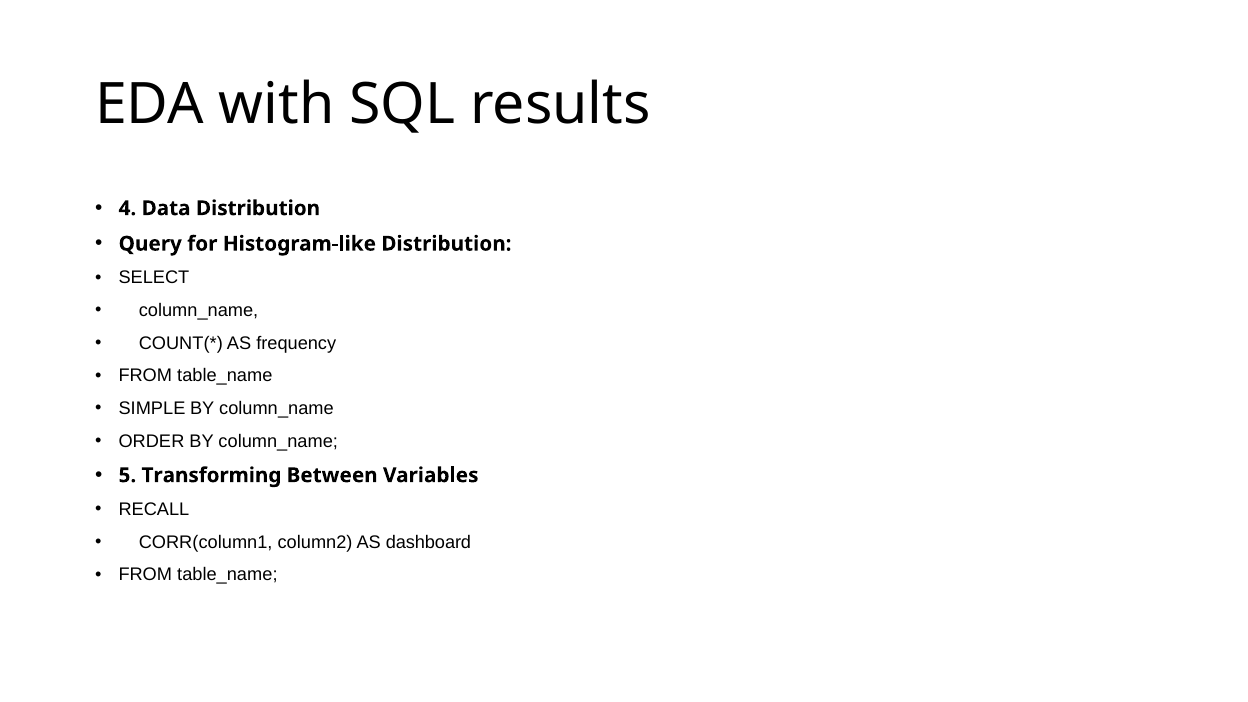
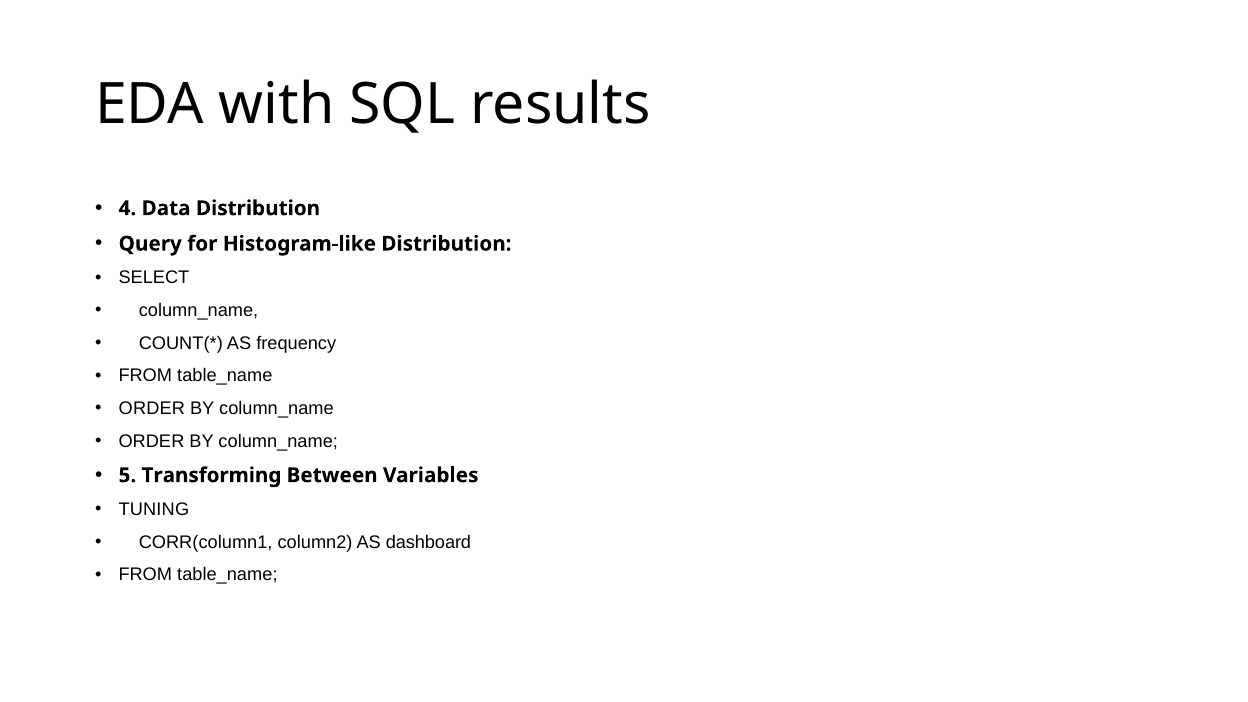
SIMPLE: SIMPLE -> ORDER (152, 409)
RECALL: RECALL -> TUNING (154, 509)
